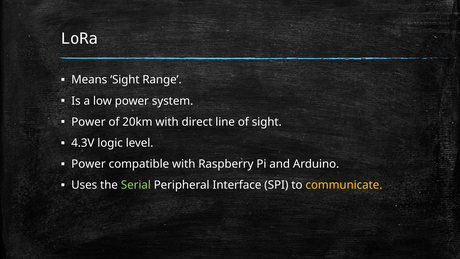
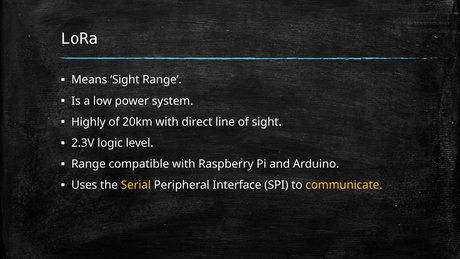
Power: Power -> Highly (88, 122)
4.3V: 4.3V -> 2.3V (83, 143)
Power: Power -> Range (88, 164)
Serial colour: light green -> yellow (136, 185)
